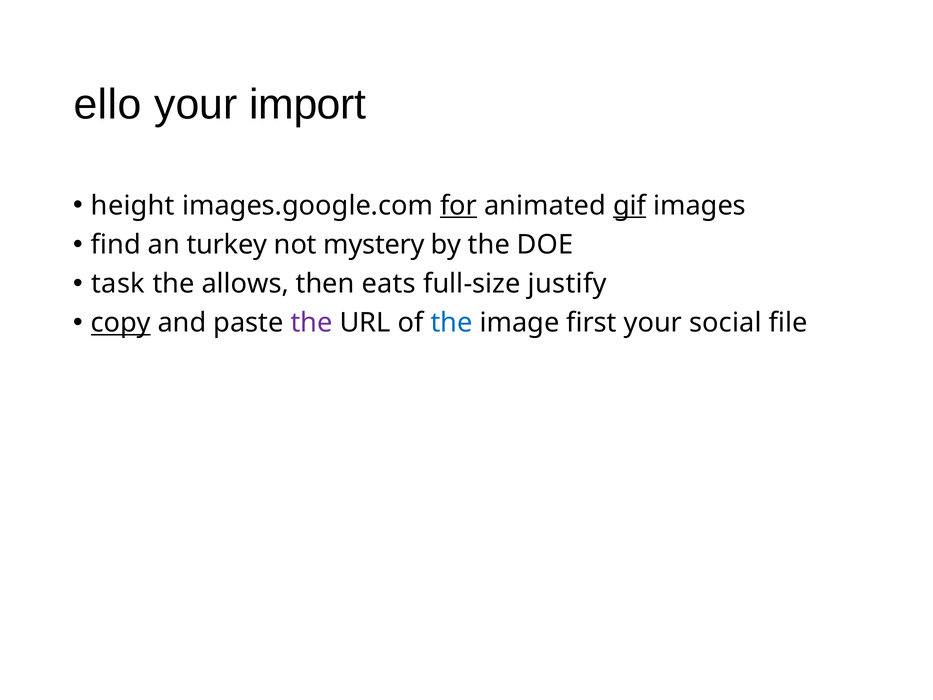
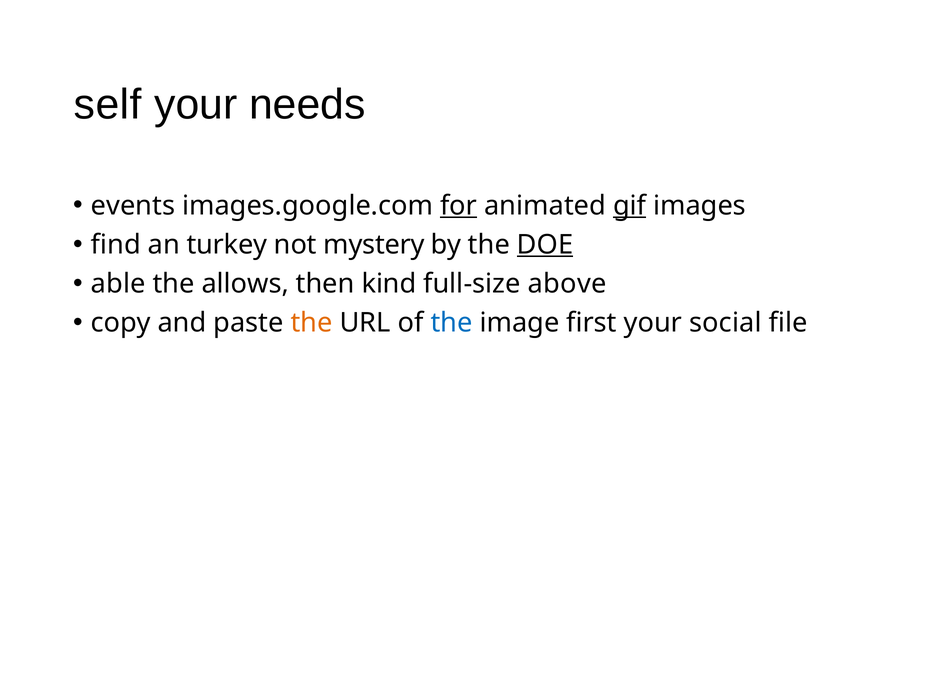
ello: ello -> self (108, 105)
import: import -> needs (307, 105)
height: height -> events (133, 205)
DOE underline: none -> present (545, 245)
task: task -> able (118, 284)
eats: eats -> kind (389, 284)
justify: justify -> above (567, 284)
copy underline: present -> none (121, 323)
the colour: purple -> orange (312, 323)
